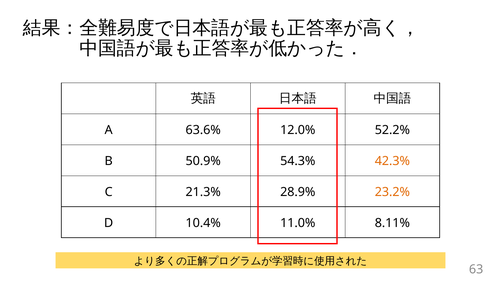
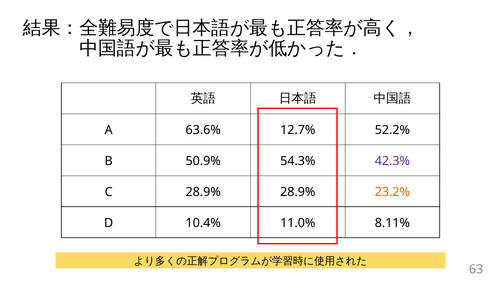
12.0%: 12.0% -> 12.7% (298, 130)
42.3% colour: orange -> purple (392, 161)
C 21.3%: 21.3% -> 28.9% (203, 192)
